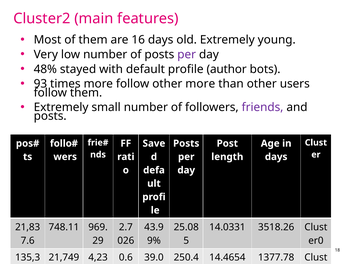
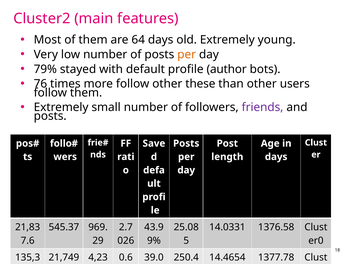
16: 16 -> 64 (138, 40)
per colour: purple -> orange (187, 55)
48%: 48% -> 79% (45, 69)
93: 93 -> 76 (40, 84)
other more: more -> these (200, 84)
748.11: 748.11 -> 545.37 (64, 227)
3518.26: 3518.26 -> 1376.58 (276, 227)
